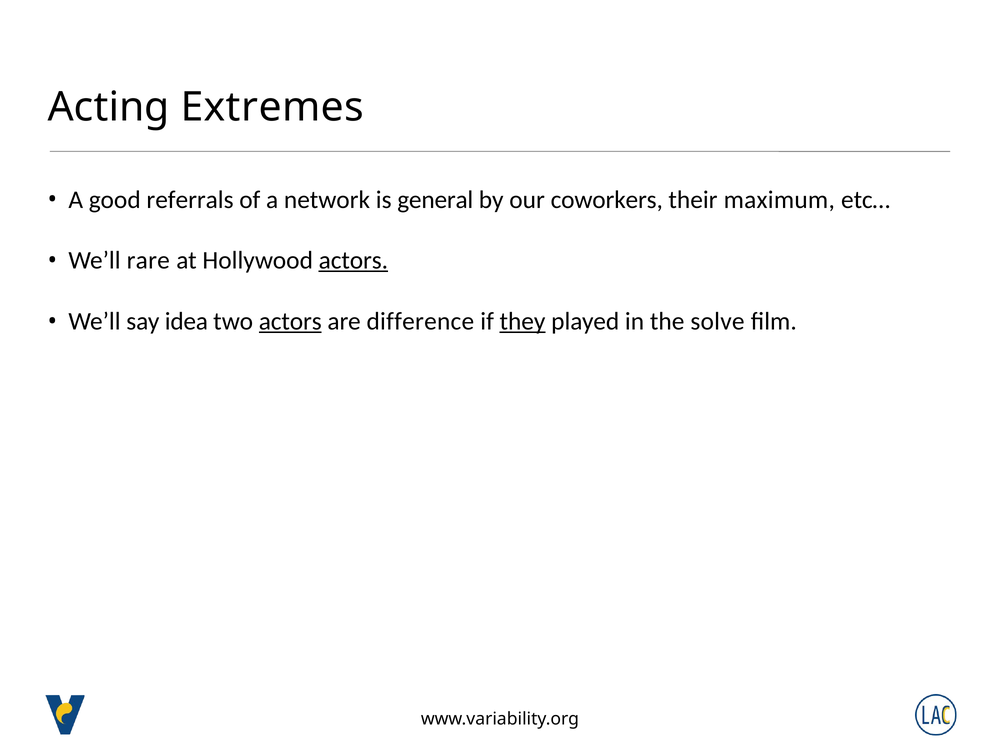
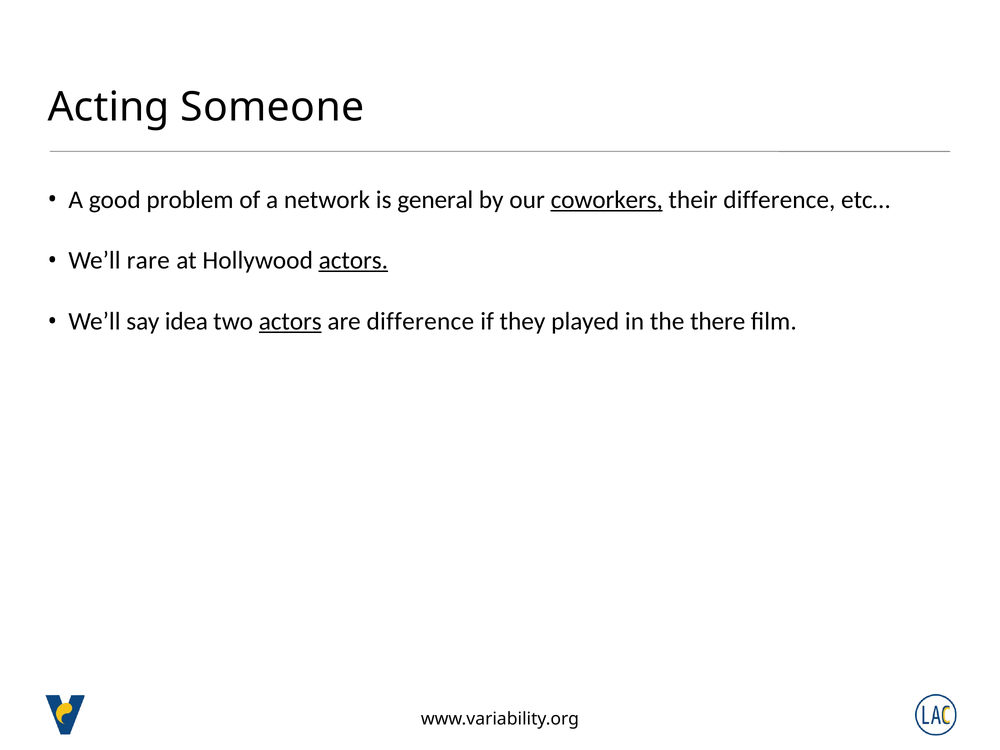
Extremes: Extremes -> Someone (272, 107)
referrals: referrals -> problem (190, 200)
coworkers underline: none -> present (607, 200)
their maximum: maximum -> difference (779, 200)
they underline: present -> none (523, 321)
solve: solve -> there (718, 321)
